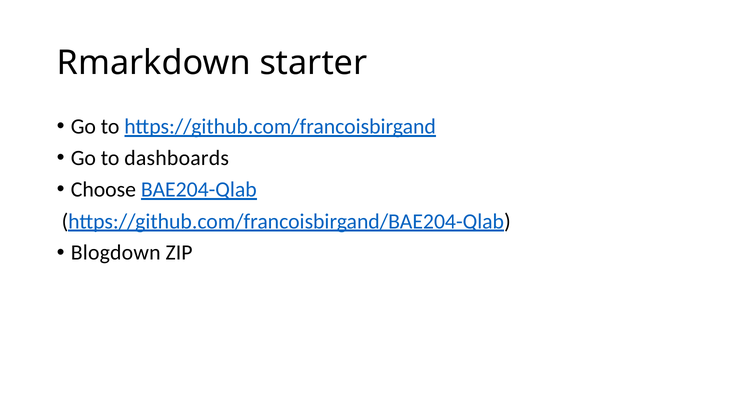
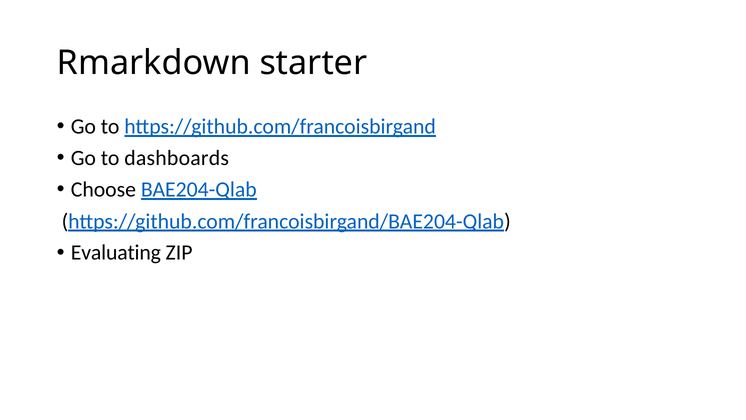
Blogdown: Blogdown -> Evaluating (116, 252)
